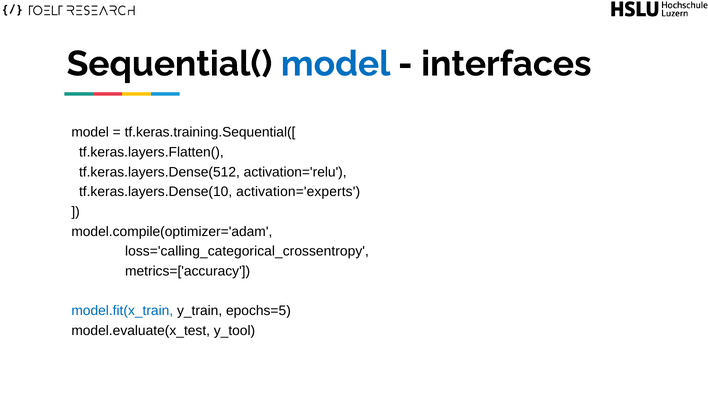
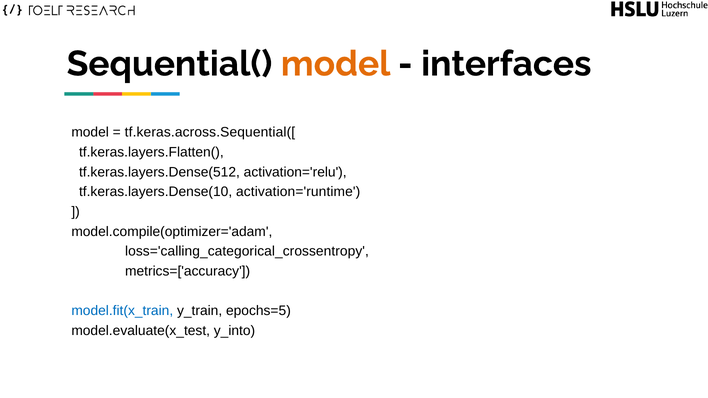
model colour: blue -> orange (336, 64)
tf.keras.training.Sequential([: tf.keras.training.Sequential([ -> tf.keras.across.Sequential([ (210, 133)
activation='experts: activation='experts -> activation='runtime (298, 192)
y_tool: y_tool -> y_into (235, 331)
